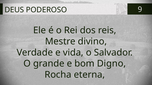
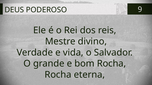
bom Digno: Digno -> Rocha (111, 64)
